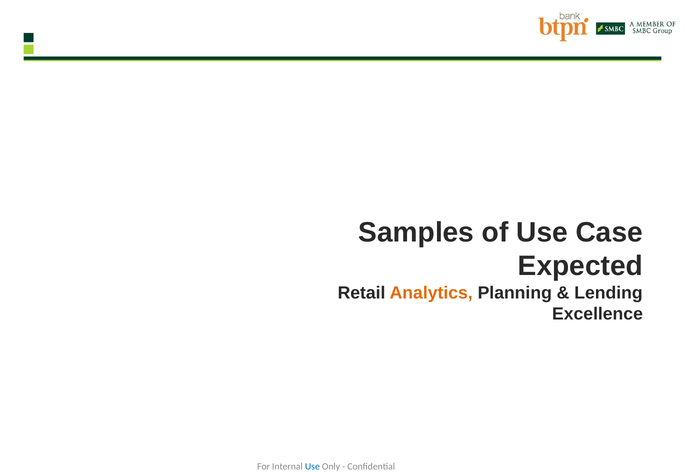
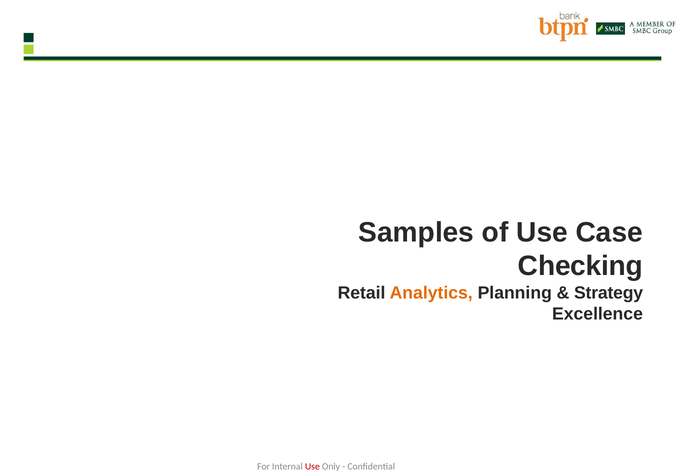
Expected: Expected -> Checking (580, 266)
Lending: Lending -> Strategy (609, 293)
Use colour: blue -> red (312, 467)
